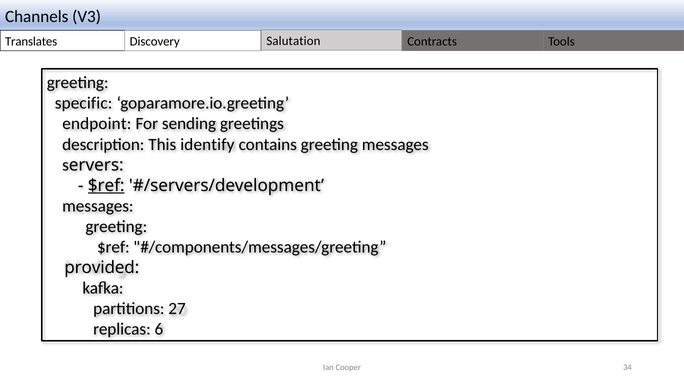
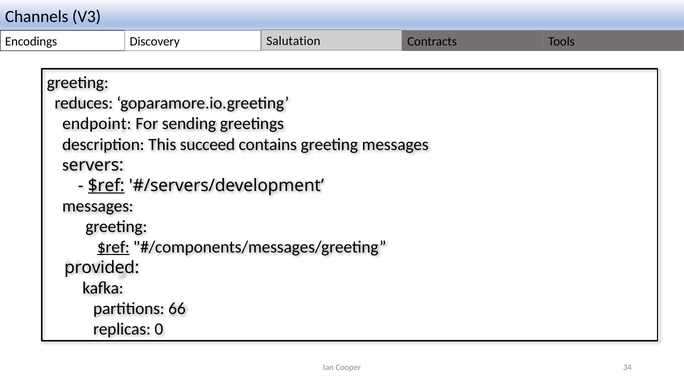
Translates: Translates -> Encodings (31, 42)
specific: specific -> reduces (84, 103)
identify: identify -> succeed (208, 144)
$ref underline: none -> present (113, 247)
27: 27 -> 66 (177, 308)
6: 6 -> 0 (159, 329)
